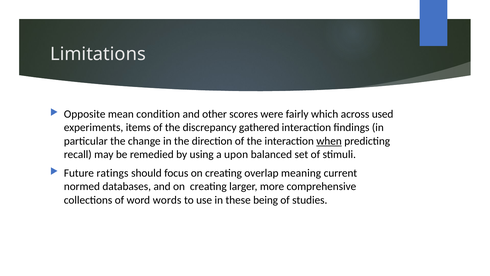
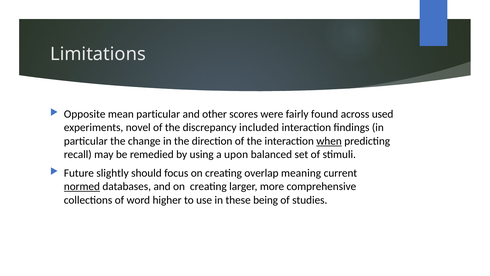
mean condition: condition -> particular (158, 114)
which: which -> found (325, 114)
items: items -> novel (138, 127)
gathered: gathered -> included (259, 127)
ratings: ratings -> slightly (113, 173)
normed underline: none -> present (82, 186)
words: words -> higher (167, 200)
